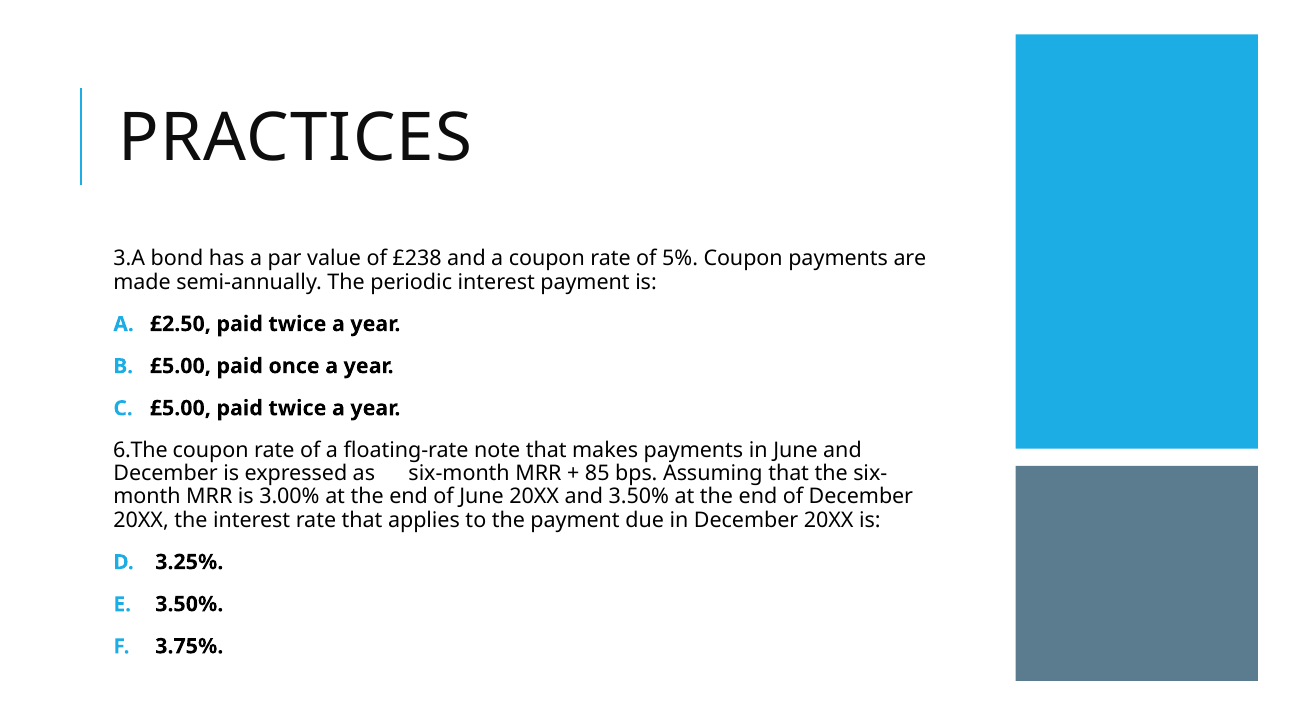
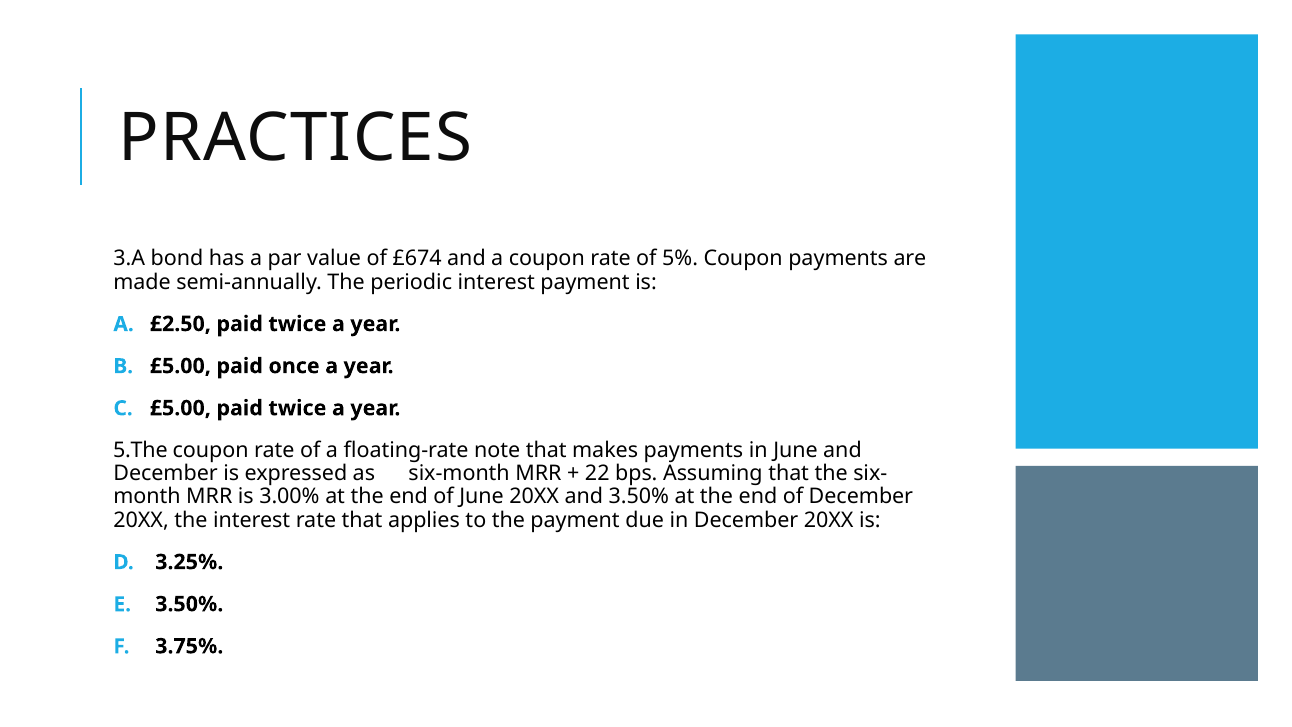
£238: £238 -> £674 (417, 259)
6.The: 6.The -> 5.The (140, 450)
85: 85 -> 22 (597, 473)
